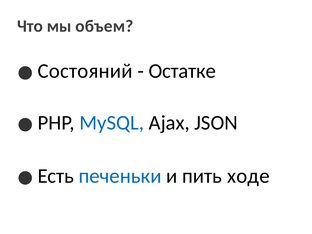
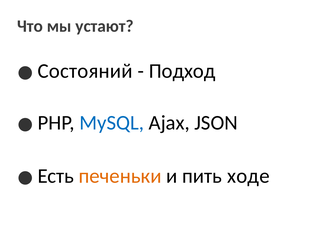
объем: объем -> устают (104, 26)
Остатке: Остатке -> Подход (182, 71)
печеньки colour: blue -> orange (120, 176)
